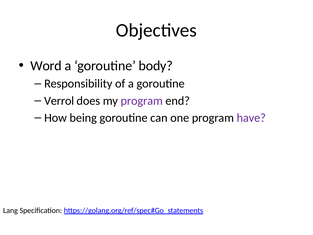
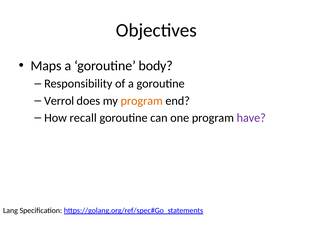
Word: Word -> Maps (46, 66)
program colour: purple -> orange (142, 101)
being: being -> recall (83, 118)
